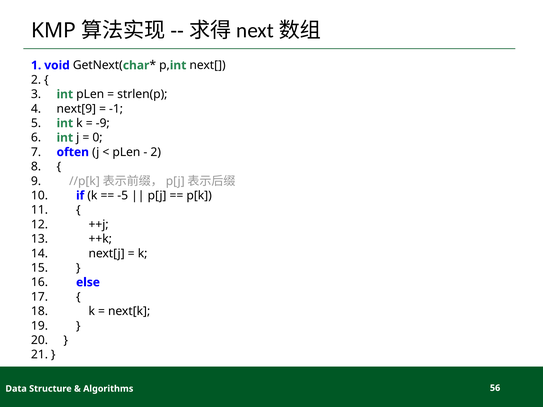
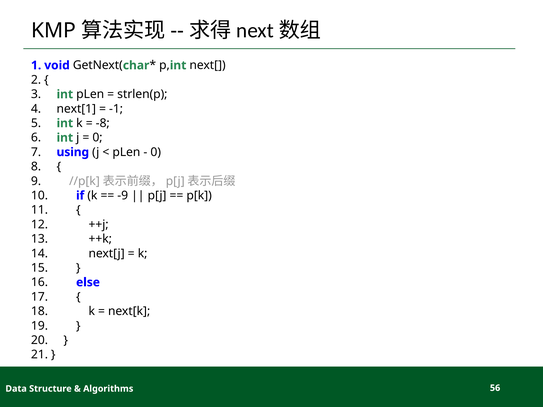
next[9: next[9 -> next[1 (76, 109)
-9: -9 -> -8 (103, 123)
often: often -> using (73, 152)
2: 2 -> 0 (156, 152)
-5: -5 -> -9 (123, 196)
